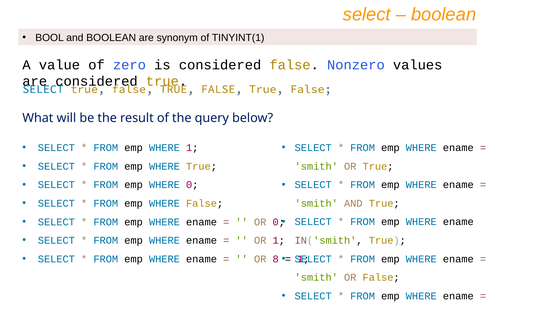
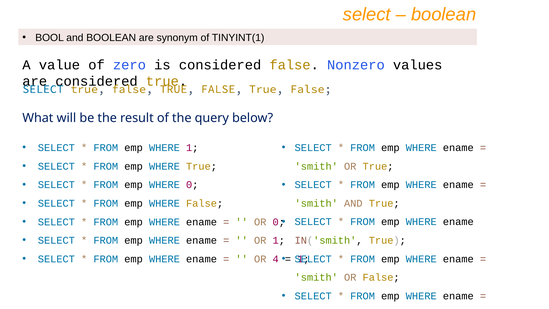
8: 8 -> 4 (276, 259)
